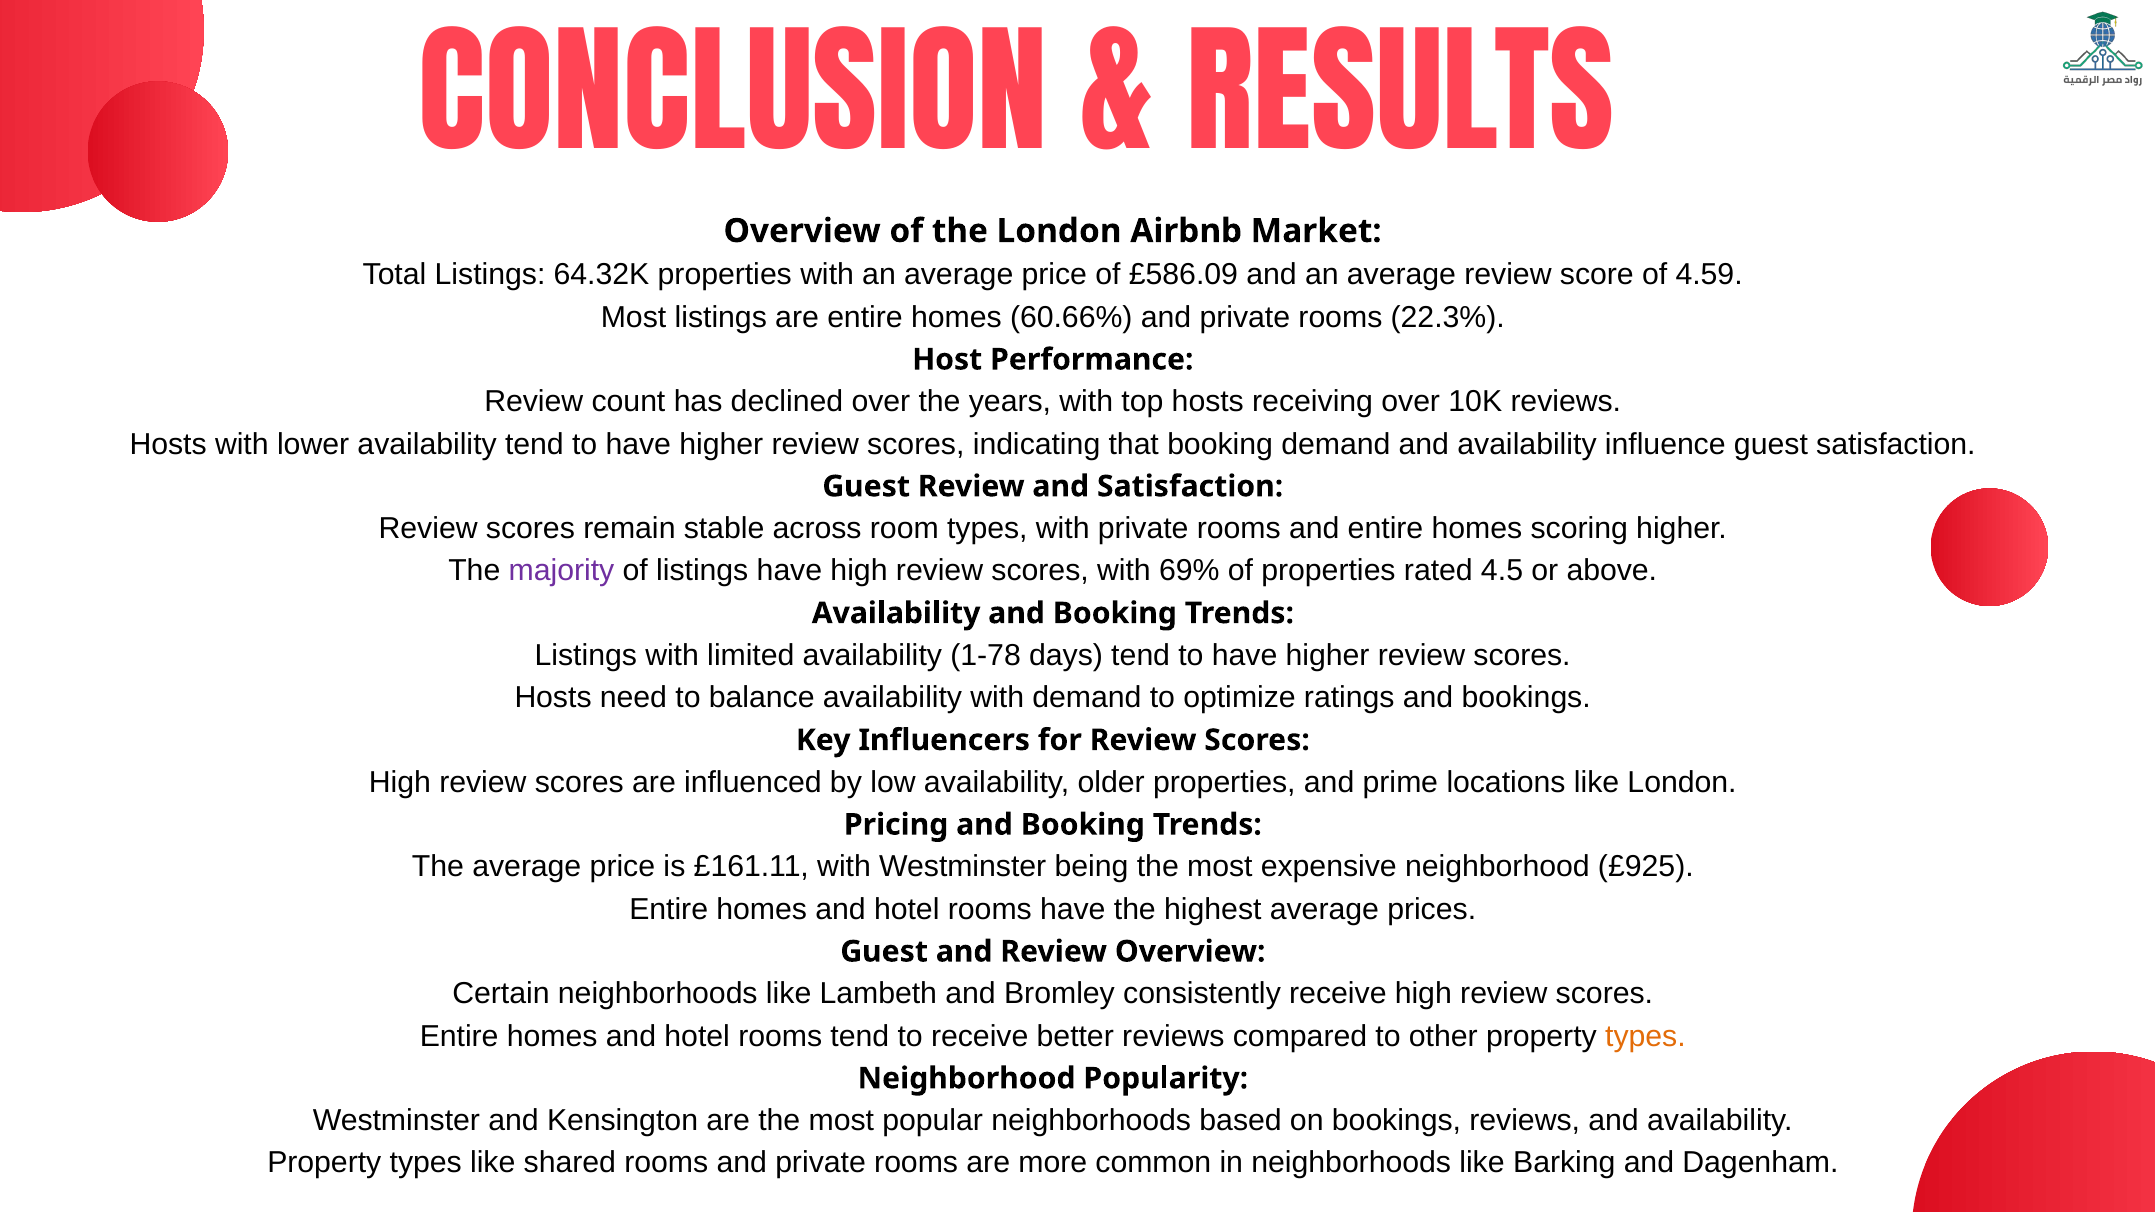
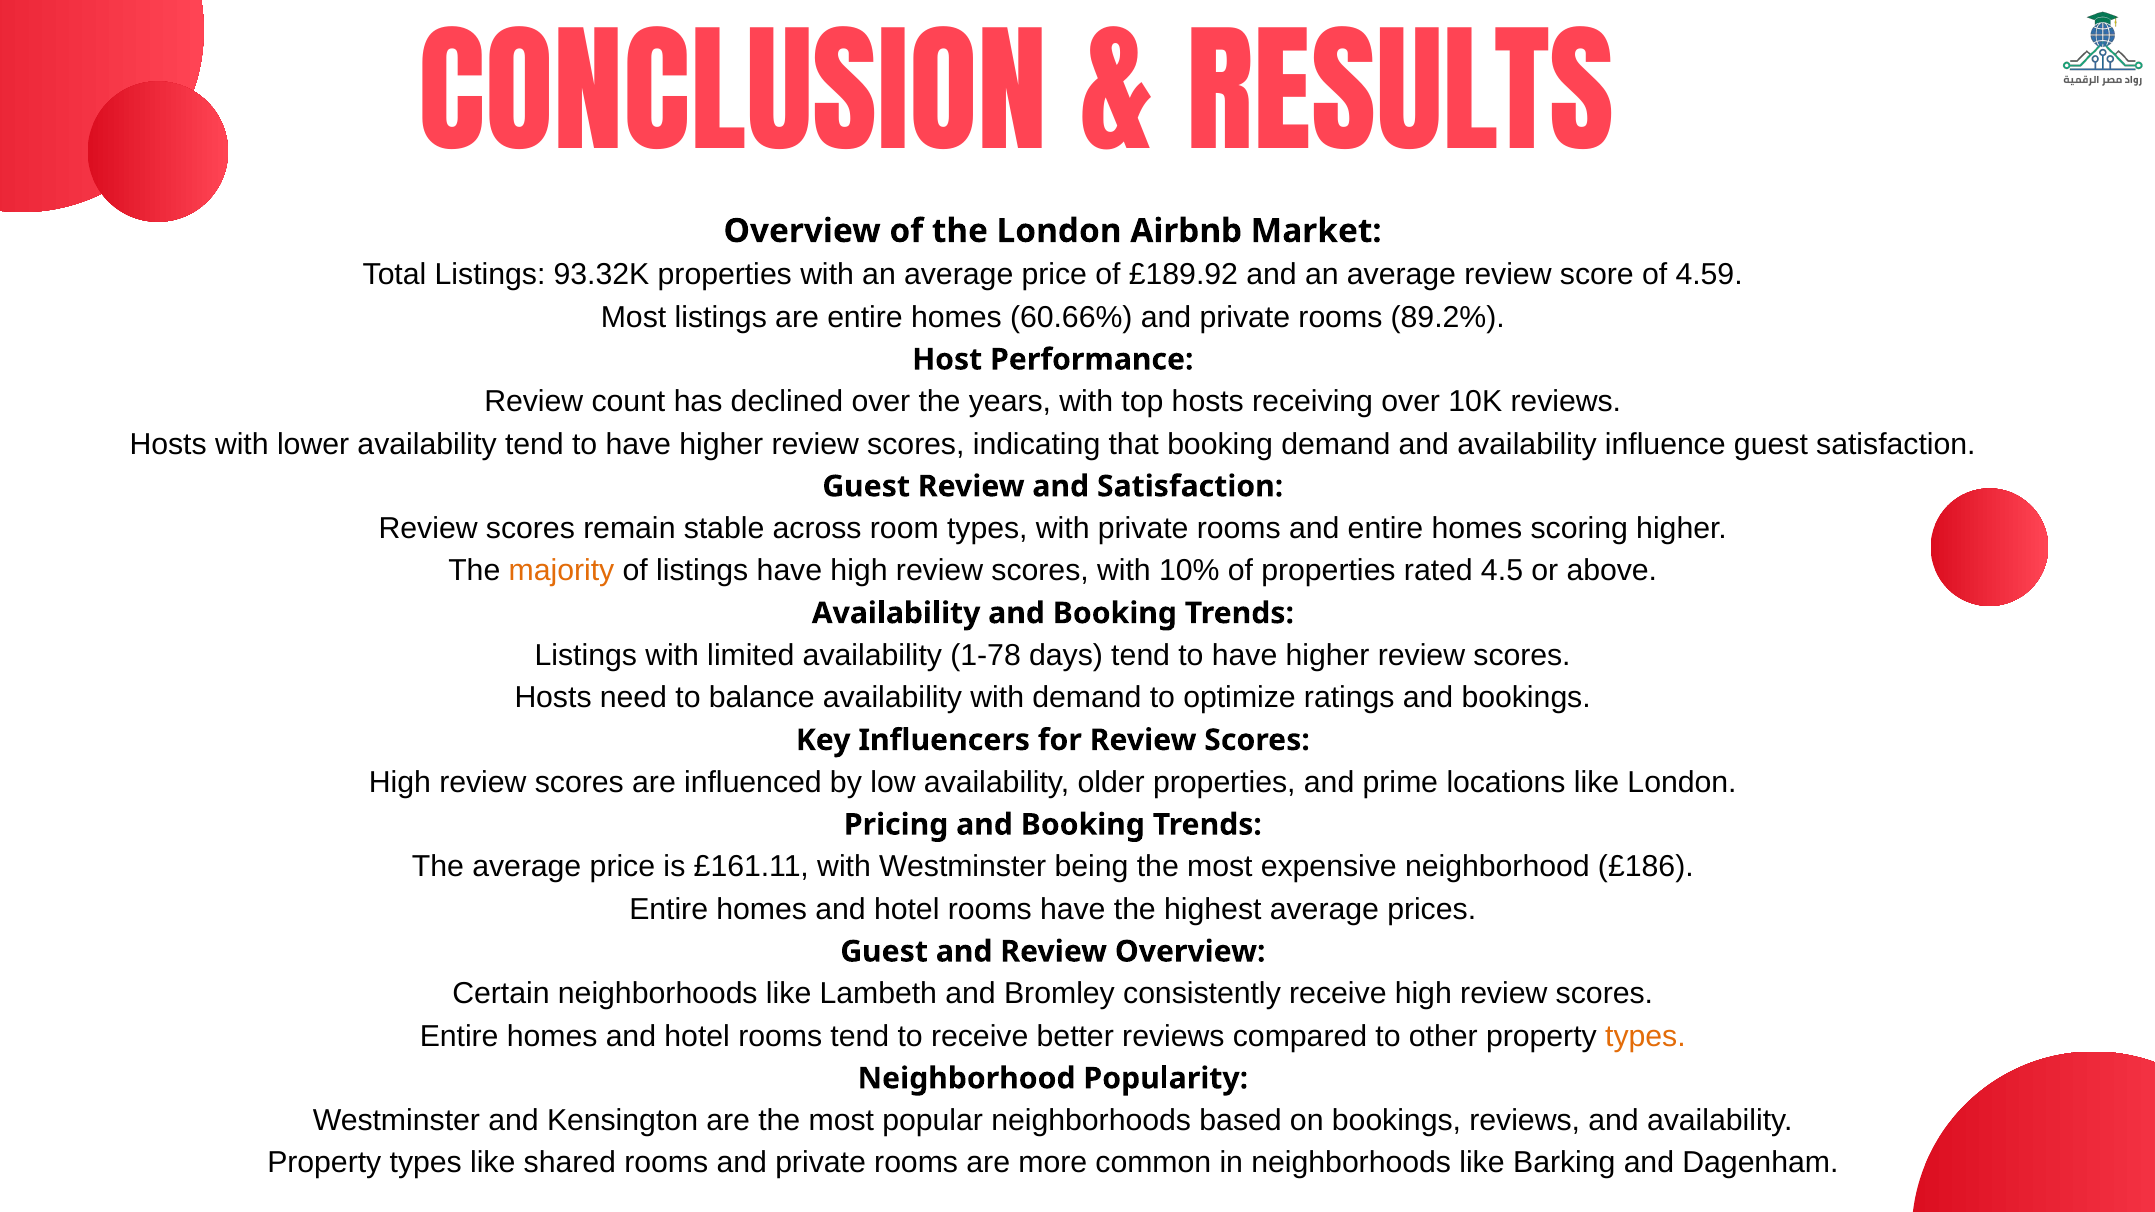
64.32K: 64.32K -> 93.32K (601, 275)
£586.09: £586.09 -> £189.92 (1183, 275)
22.3%: 22.3% -> 89.2% (1448, 317)
majority colour: purple -> orange (561, 571)
69%: 69% -> 10% (1189, 571)
£925: £925 -> £186 (1646, 867)
